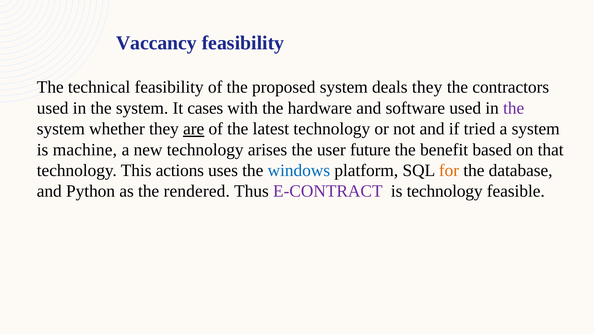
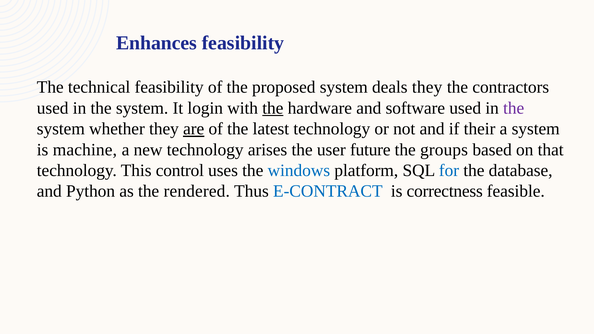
Vaccancy: Vaccancy -> Enhances (156, 43)
cases: cases -> login (205, 108)
the underline: none -> present (273, 108)
tried: tried -> their (480, 129)
benefit: benefit -> groups (444, 150)
actions: actions -> control (180, 171)
for colour: orange -> blue (449, 171)
E-CONTRACT colour: purple -> blue (328, 191)
is technology: technology -> correctness (445, 191)
